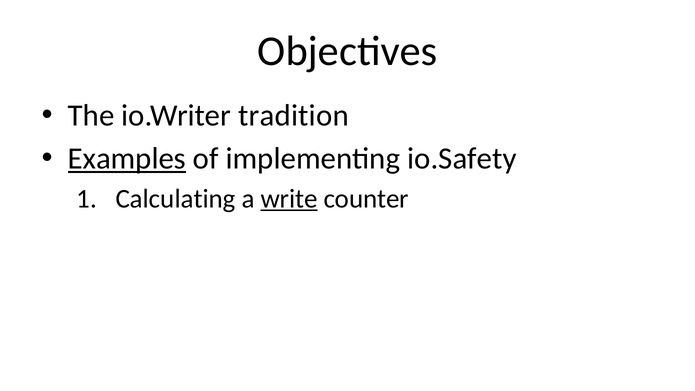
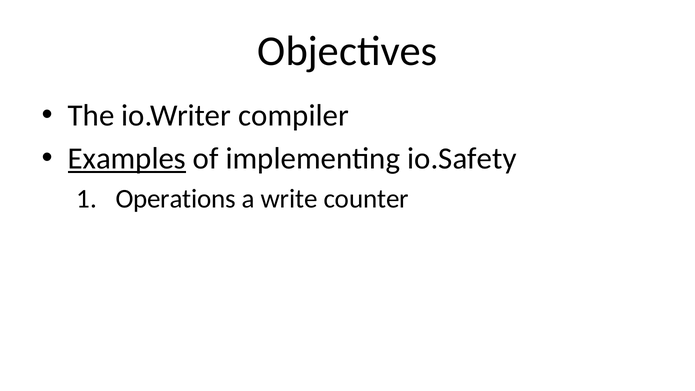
tradition: tradition -> compiler (294, 115)
Calculating: Calculating -> Operations (176, 199)
write underline: present -> none (289, 199)
